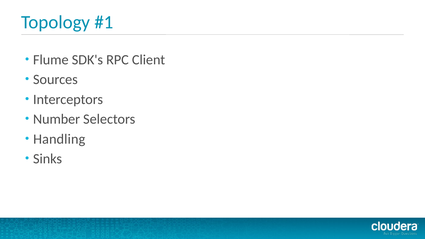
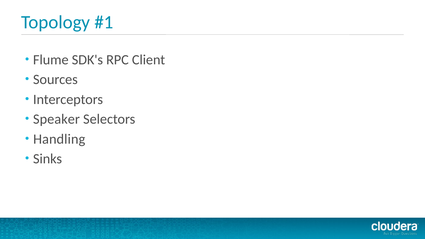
Number: Number -> Speaker (56, 119)
